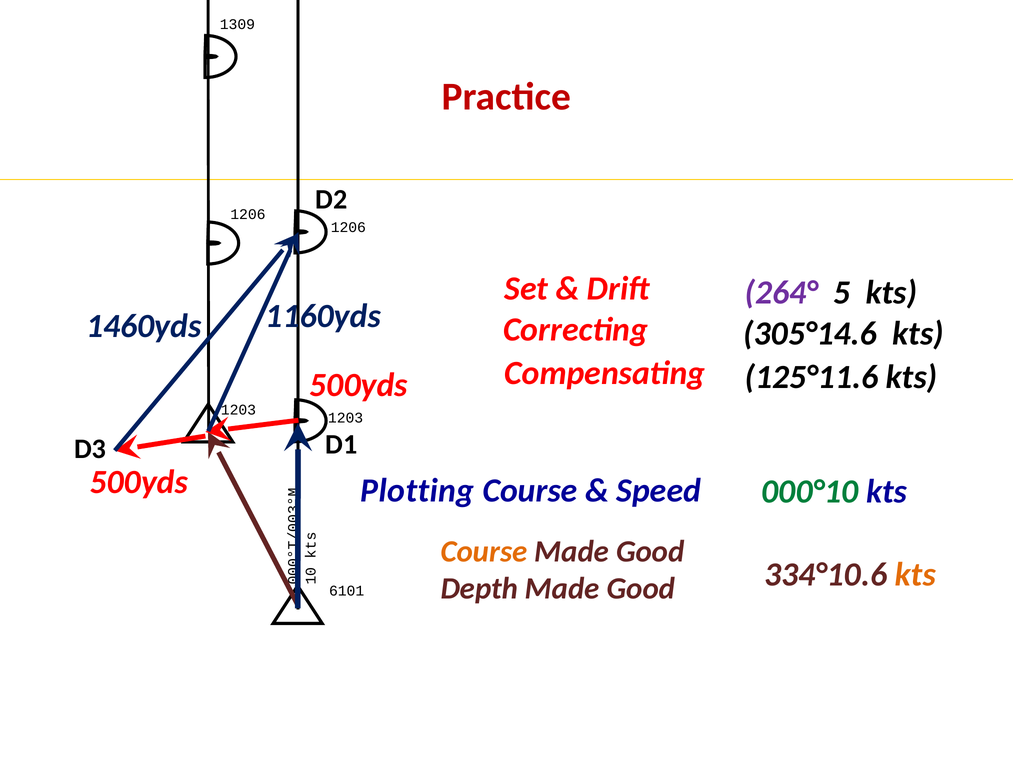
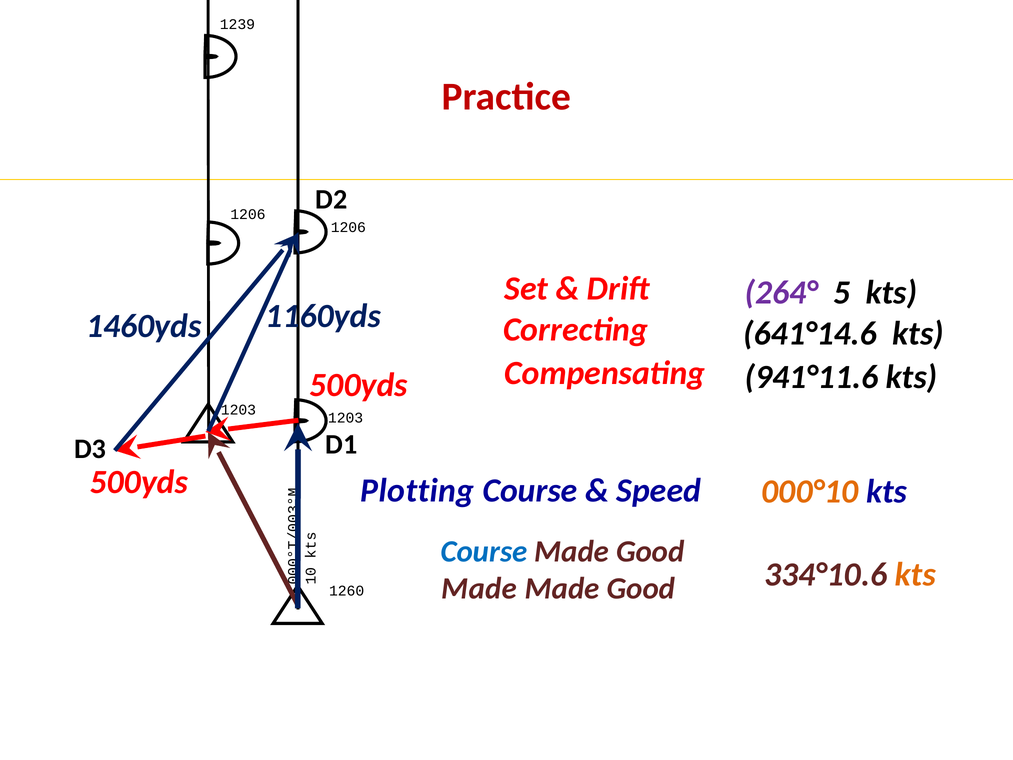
1309: 1309 -> 1239 (237, 24)
305°14.6: 305°14.6 -> 641°14.6 (810, 334)
125°11.6: 125°11.6 -> 941°11.6 (811, 377)
000°10 colour: green -> orange (810, 491)
Course colour: orange -> blue (484, 551)
Depth: Depth -> Made (479, 588)
6101: 6101 -> 1260 (347, 591)
